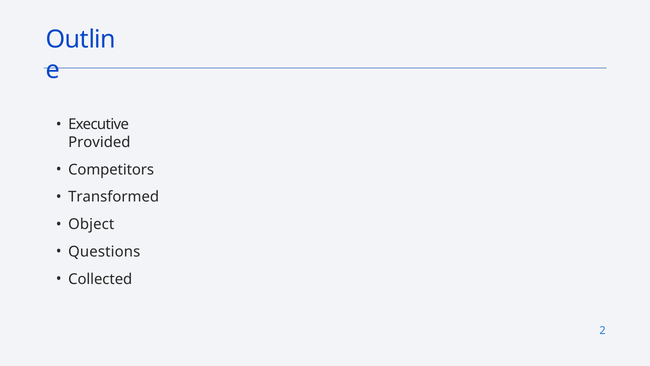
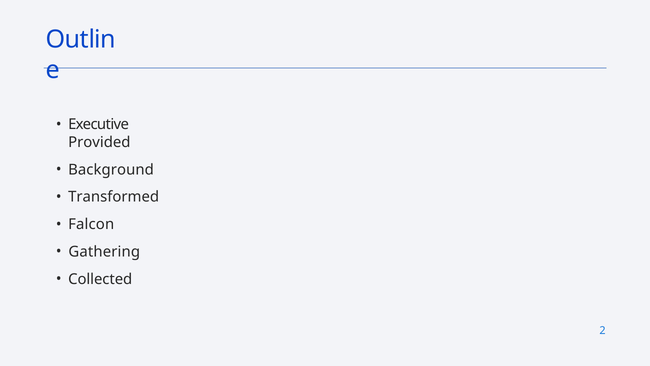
Competitors: Competitors -> Background (111, 169)
Object: Object -> Falcon (91, 224)
Questions: Questions -> Gathering (104, 252)
